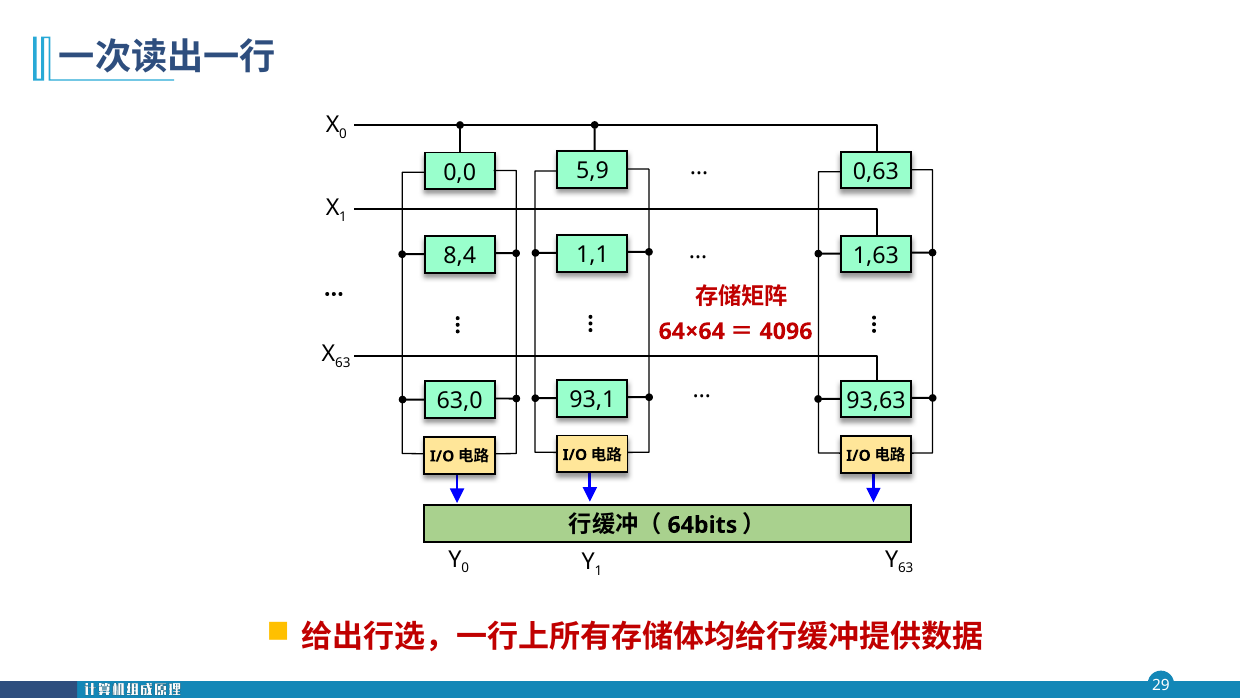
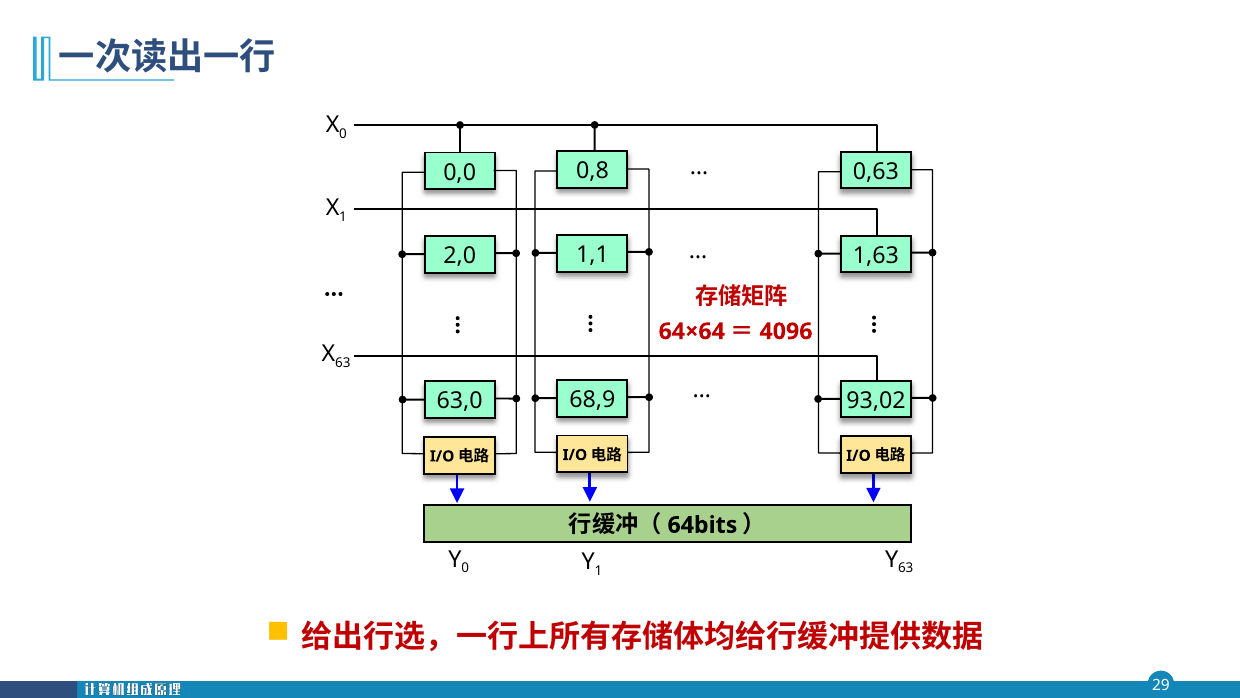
5,9: 5,9 -> 0,8 (592, 171)
8,4: 8,4 -> 2,0 (460, 256)
93,1: 93,1 -> 68,9 (592, 400)
93,63: 93,63 -> 93,02 (876, 400)
